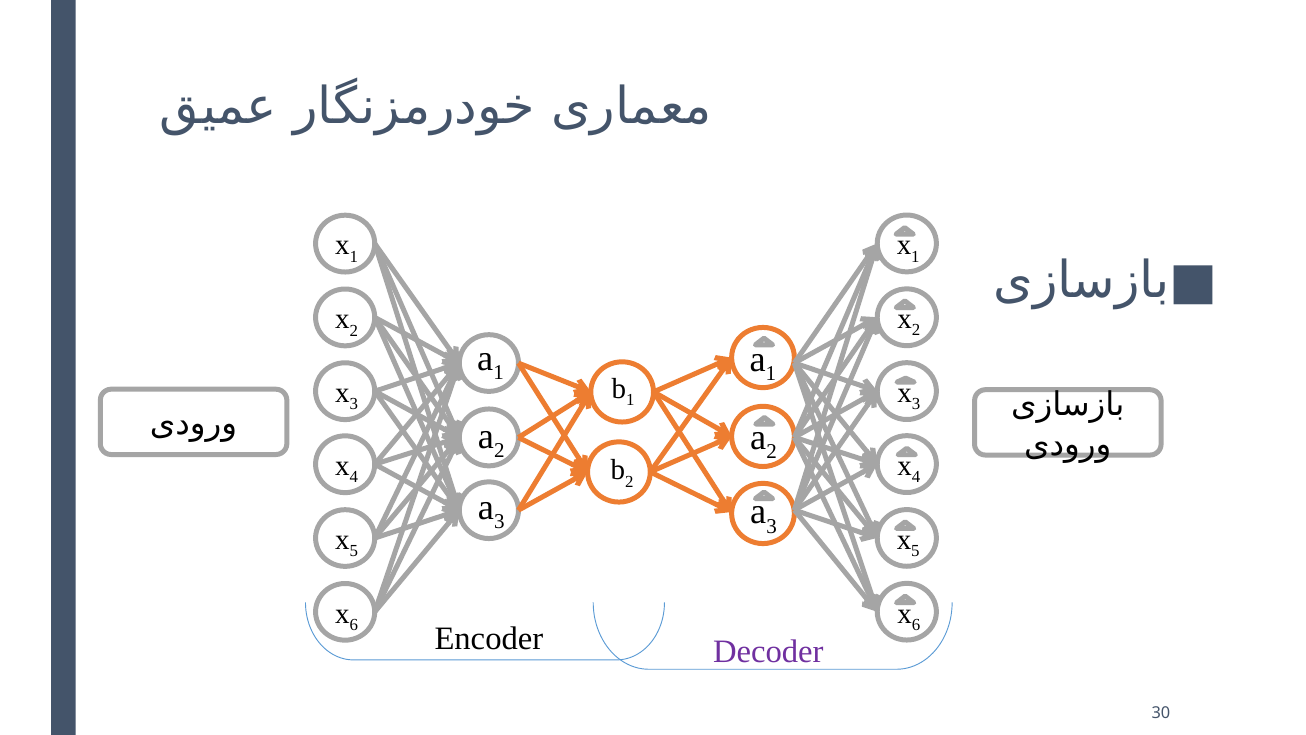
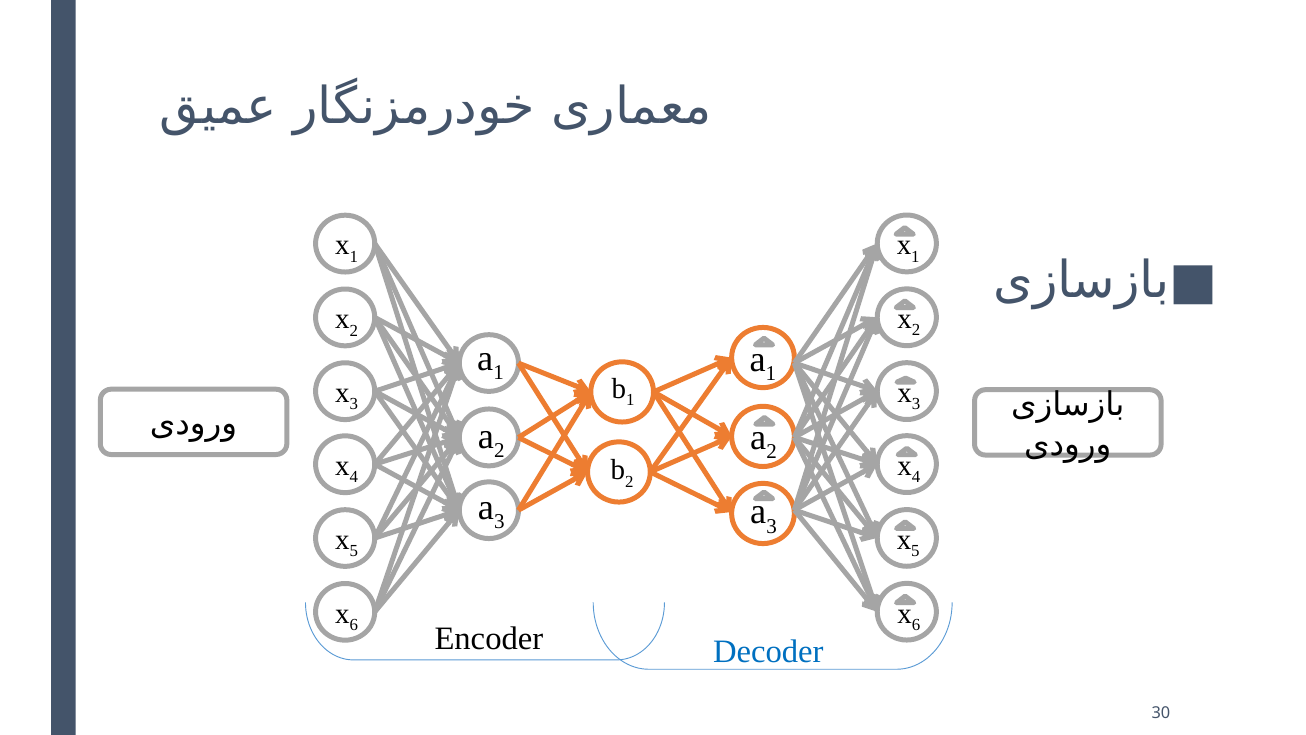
Decoder colour: purple -> blue (768, 651)
